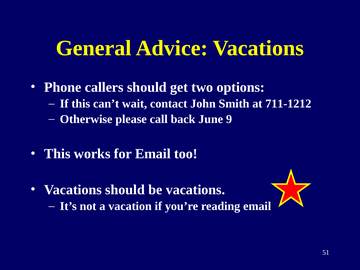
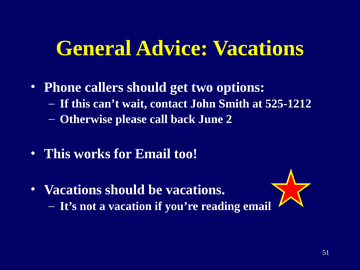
711-1212: 711-1212 -> 525-1212 (288, 104)
9: 9 -> 2 (229, 119)
